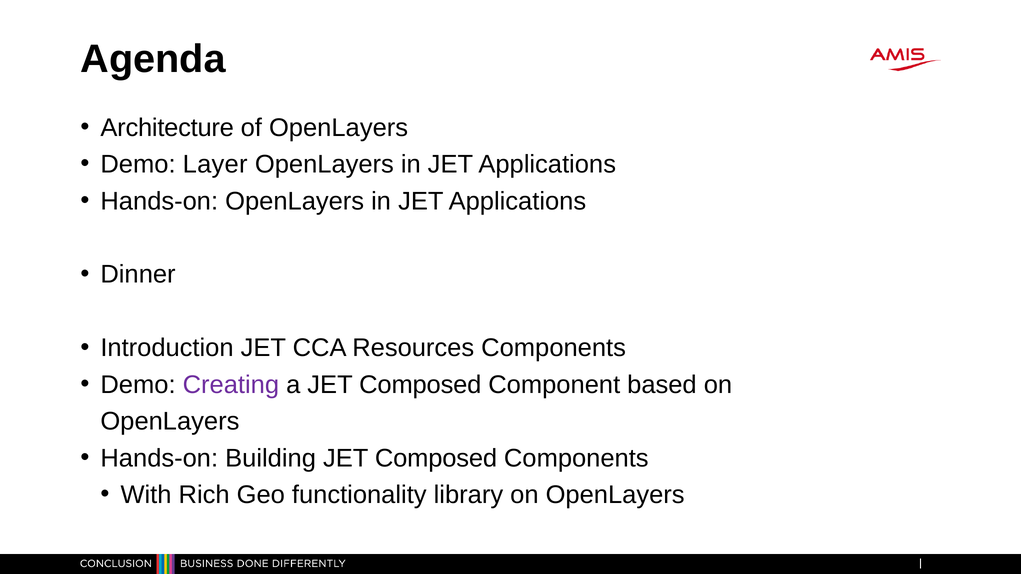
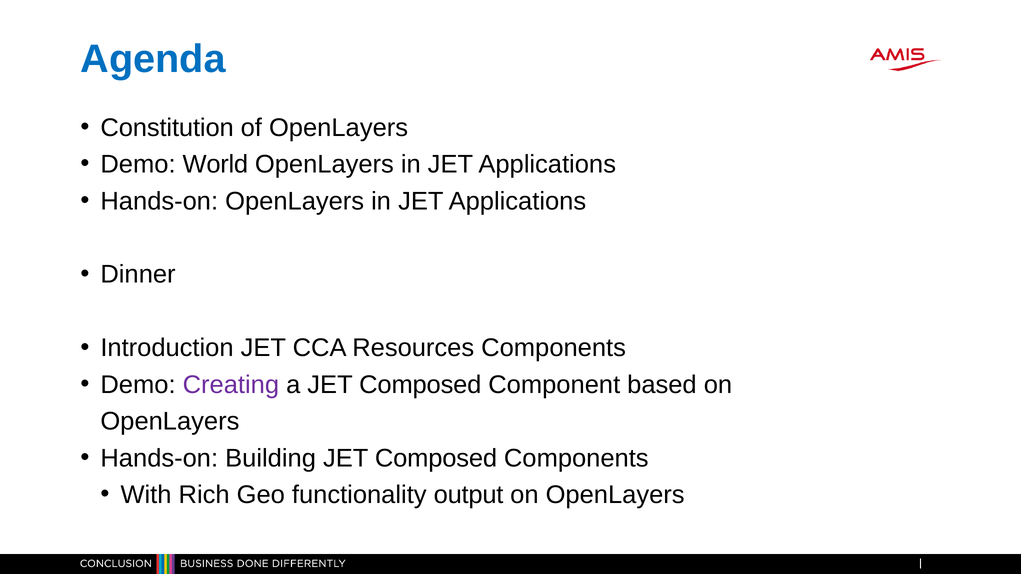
Agenda colour: black -> blue (153, 59)
Architecture: Architecture -> Constitution (167, 128)
Layer: Layer -> World (215, 164)
library: library -> output (469, 495)
